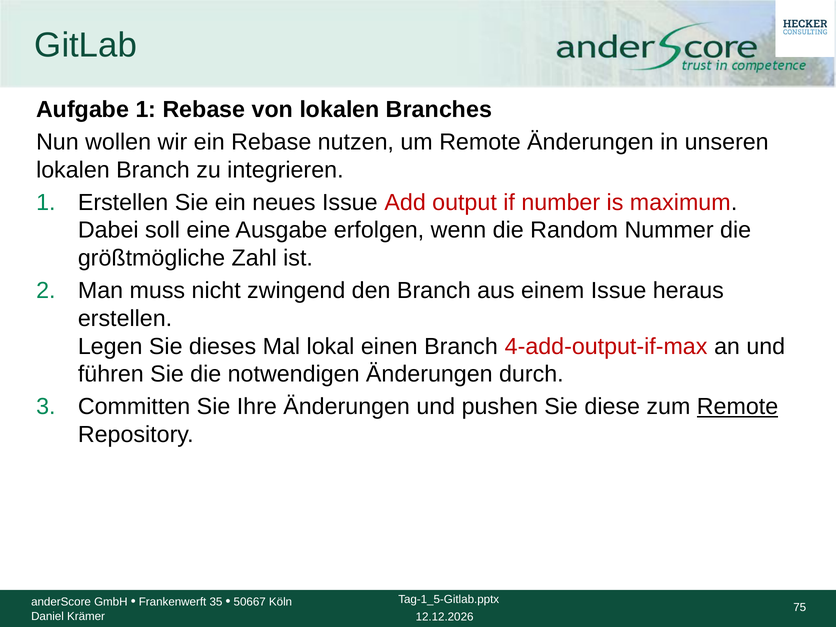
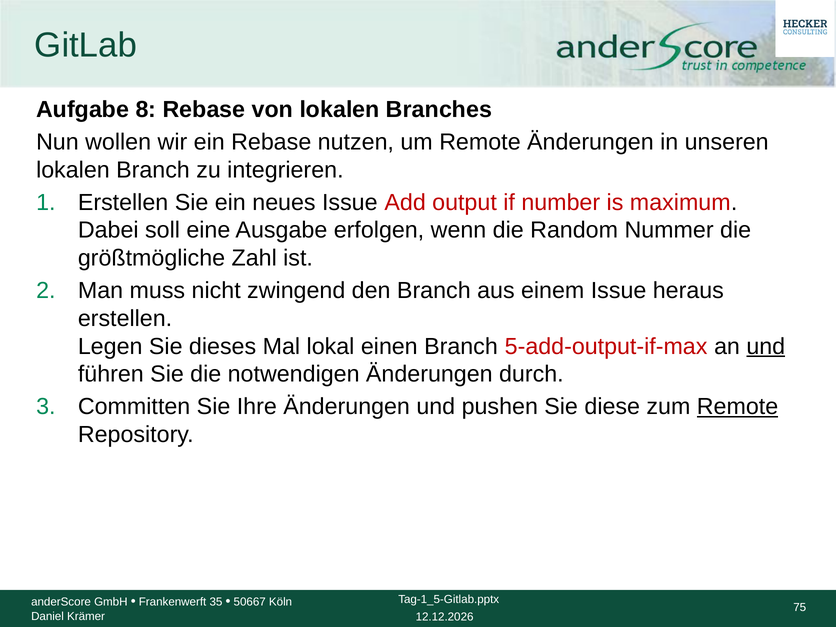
Aufgabe 1: 1 -> 8 (146, 109)
4-add-output-if-max: 4-add-output-if-max -> 5-add-output-if-max (606, 346)
und underline: none -> present (766, 346)
